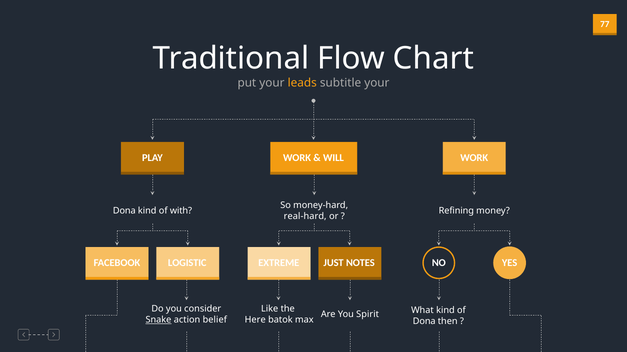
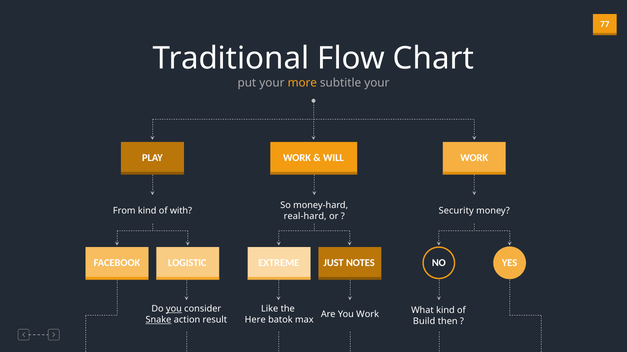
leads: leads -> more (302, 83)
Dona: Dona -> From (124, 211)
Refining: Refining -> Security (456, 211)
you underline: none -> present (174, 309)
You Spirit: Spirit -> Work (368, 315)
belief: belief -> result (215, 320)
Dona: Dona -> Build (424, 322)
